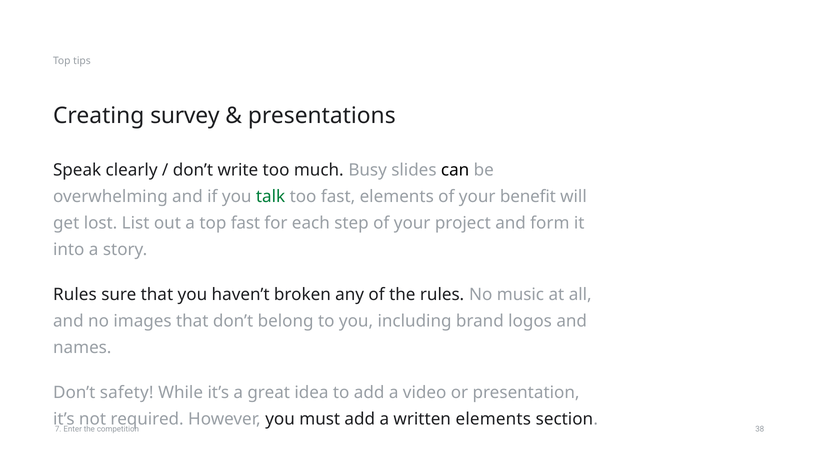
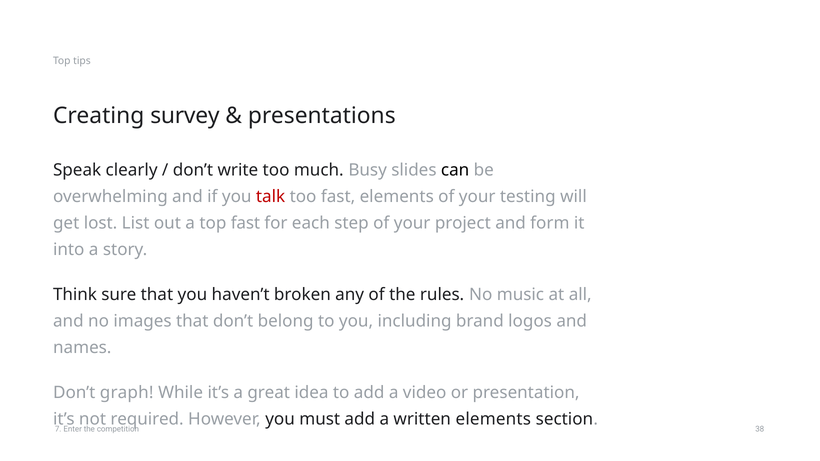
talk colour: green -> red (271, 197)
benefit: benefit -> testing (528, 197)
Rules: Rules -> Think (75, 295)
safety: safety -> graph (127, 393)
